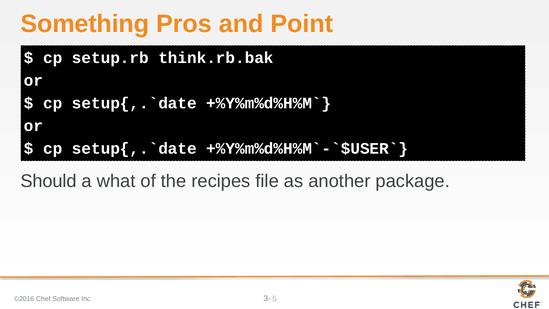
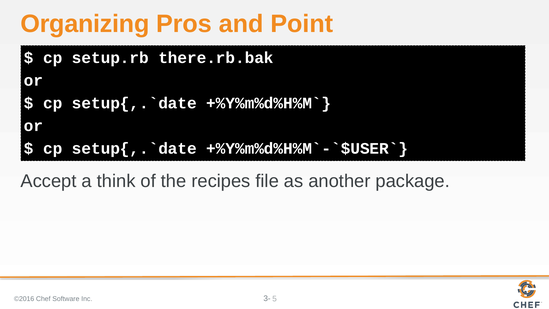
Something: Something -> Organizing (85, 24)
think.rb.bak: think.rb.bak -> there.rb.bak (216, 58)
Should: Should -> Accept (49, 181)
what: what -> think (116, 181)
